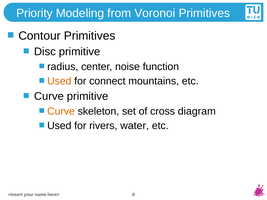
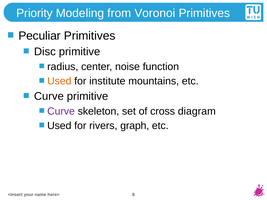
Contour: Contour -> Peculiar (40, 36)
connect: connect -> institute (107, 81)
Curve colour: orange -> purple (61, 111)
water: water -> graph (135, 126)
